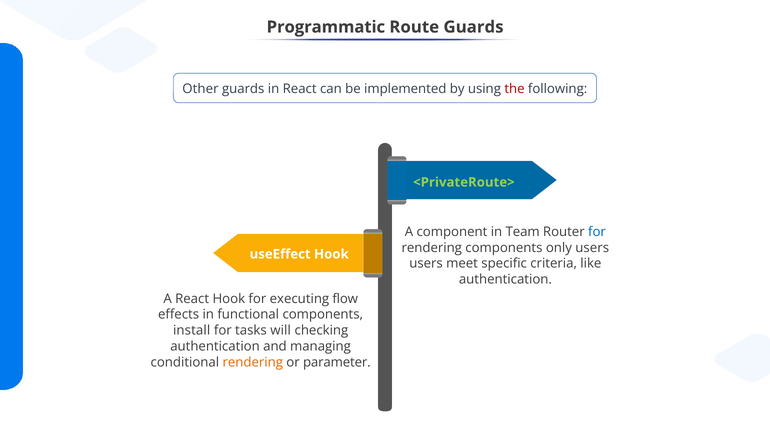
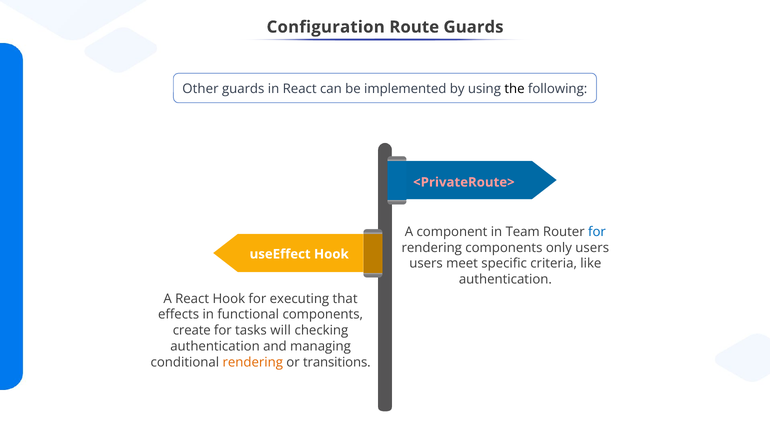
Programmatic: Programmatic -> Configuration (326, 27)
the colour: red -> black (514, 89)
<PrivateRoute> colour: light green -> pink (464, 182)
flow: flow -> that (345, 299)
install: install -> create (192, 331)
parameter: parameter -> transitions (337, 362)
